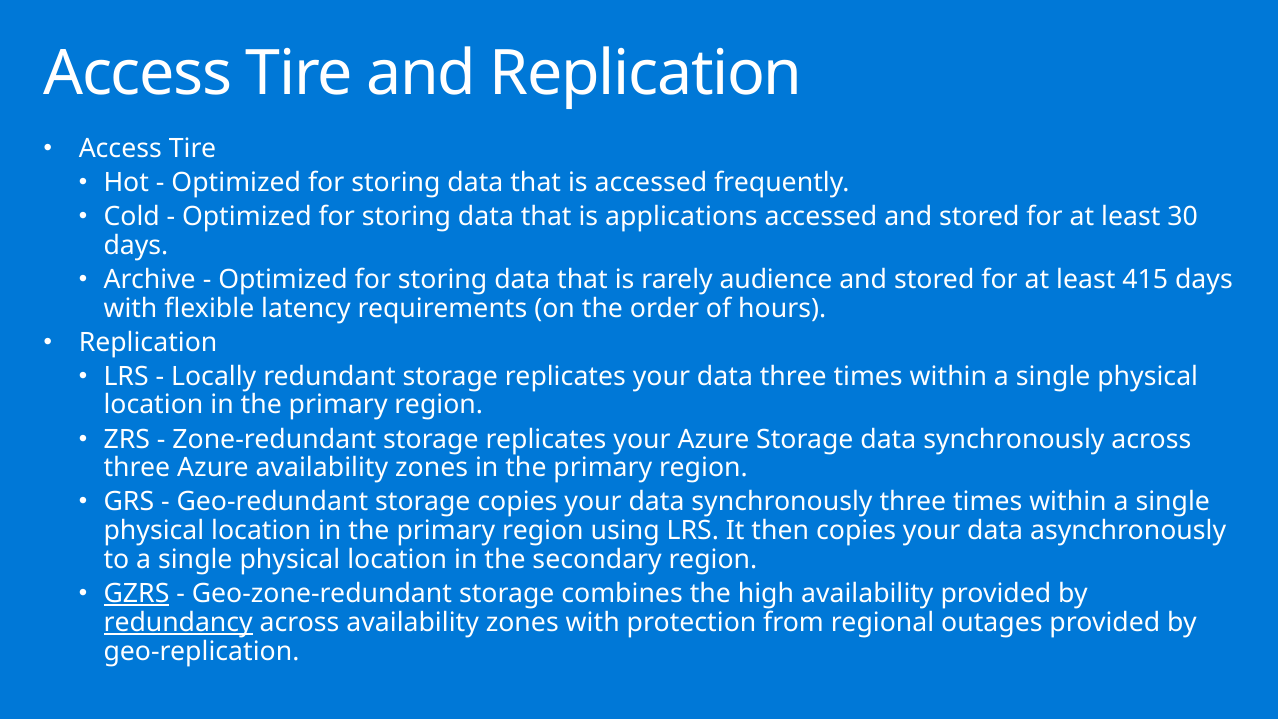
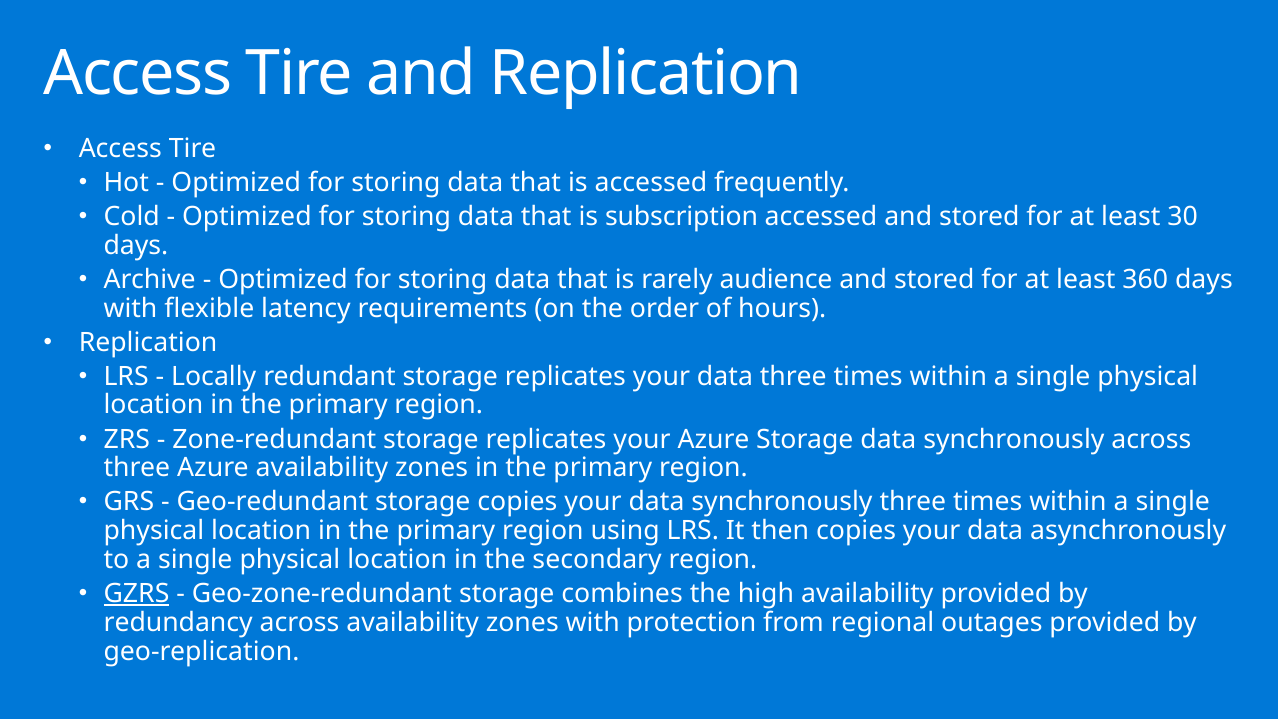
applications: applications -> subscription (682, 217)
415: 415 -> 360 (1145, 279)
redundancy underline: present -> none (178, 622)
